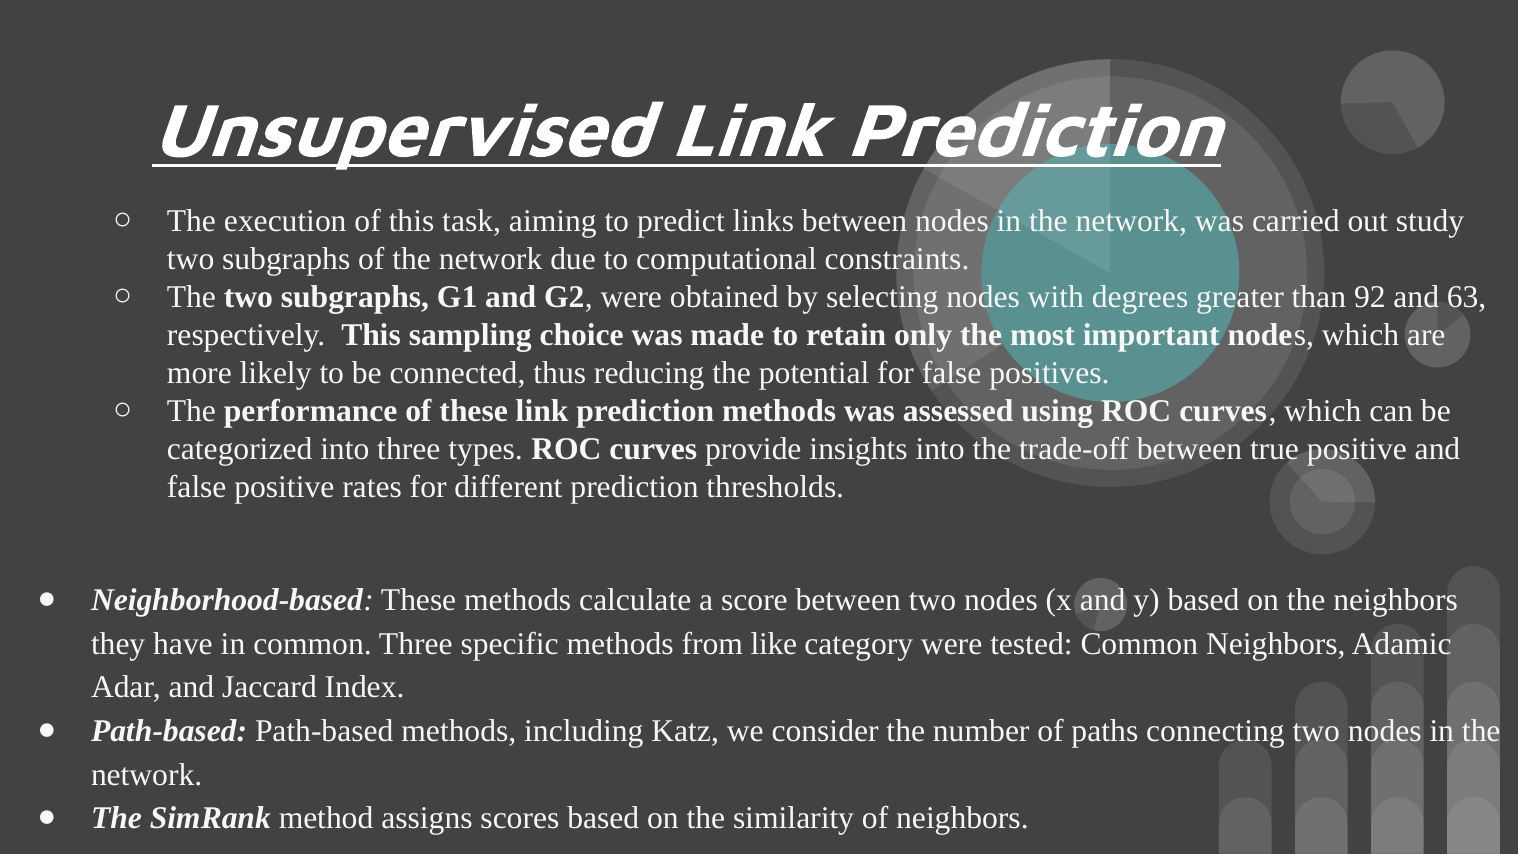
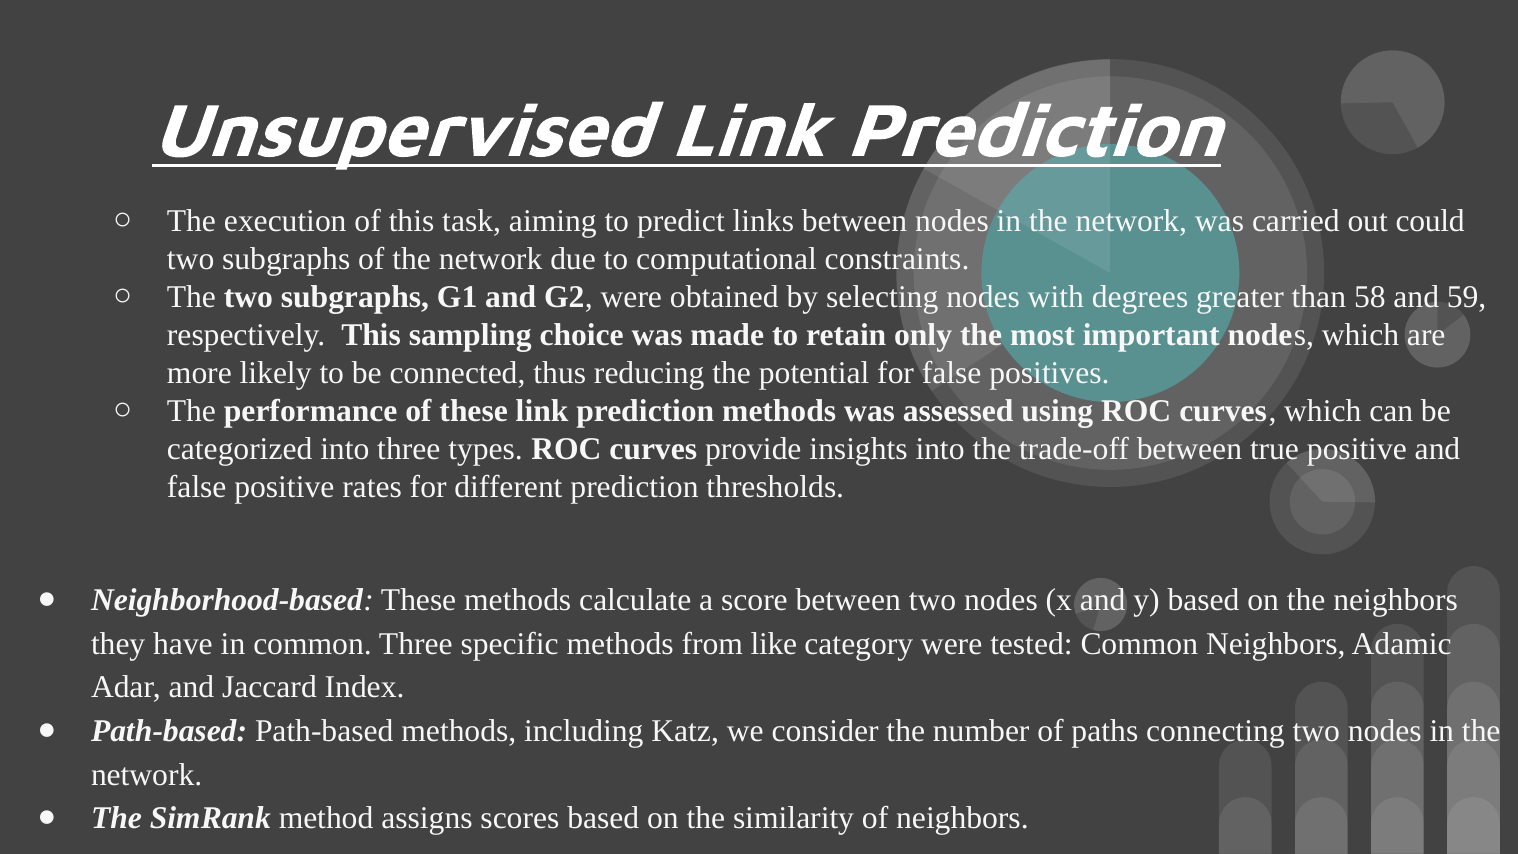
study: study -> could (1430, 221)
92: 92 -> 58 (1370, 297)
63: 63 -> 59 (1467, 297)
